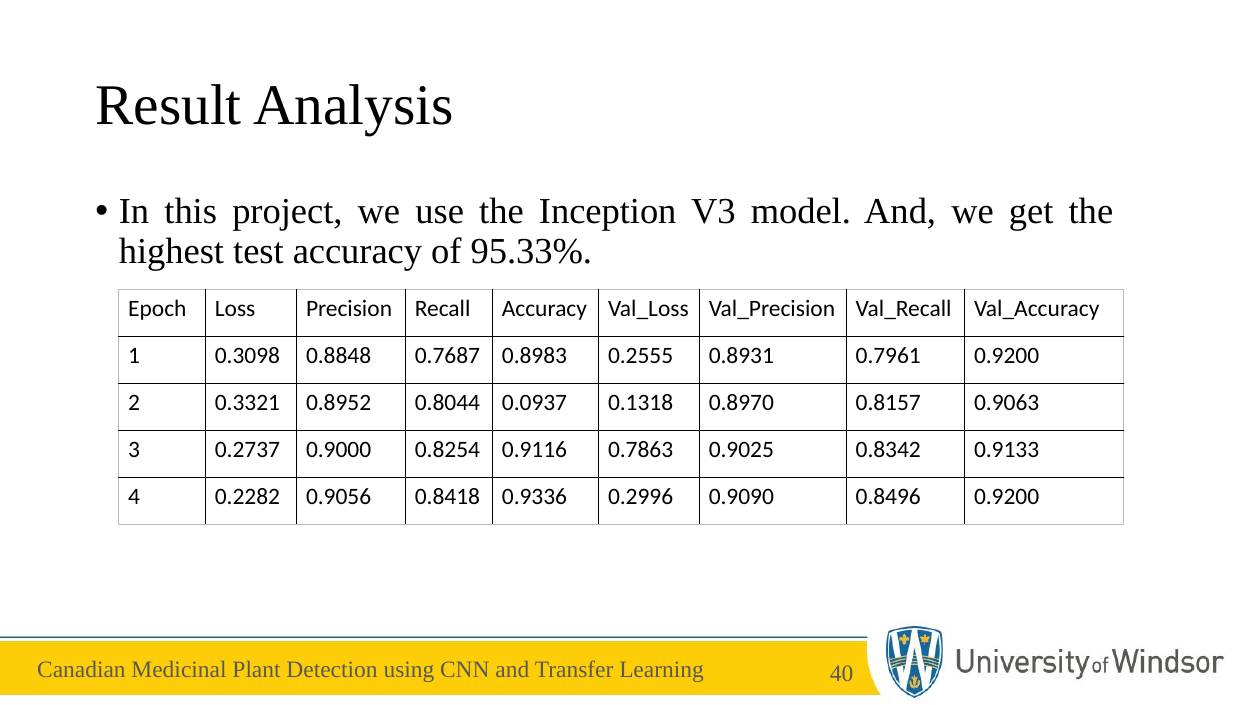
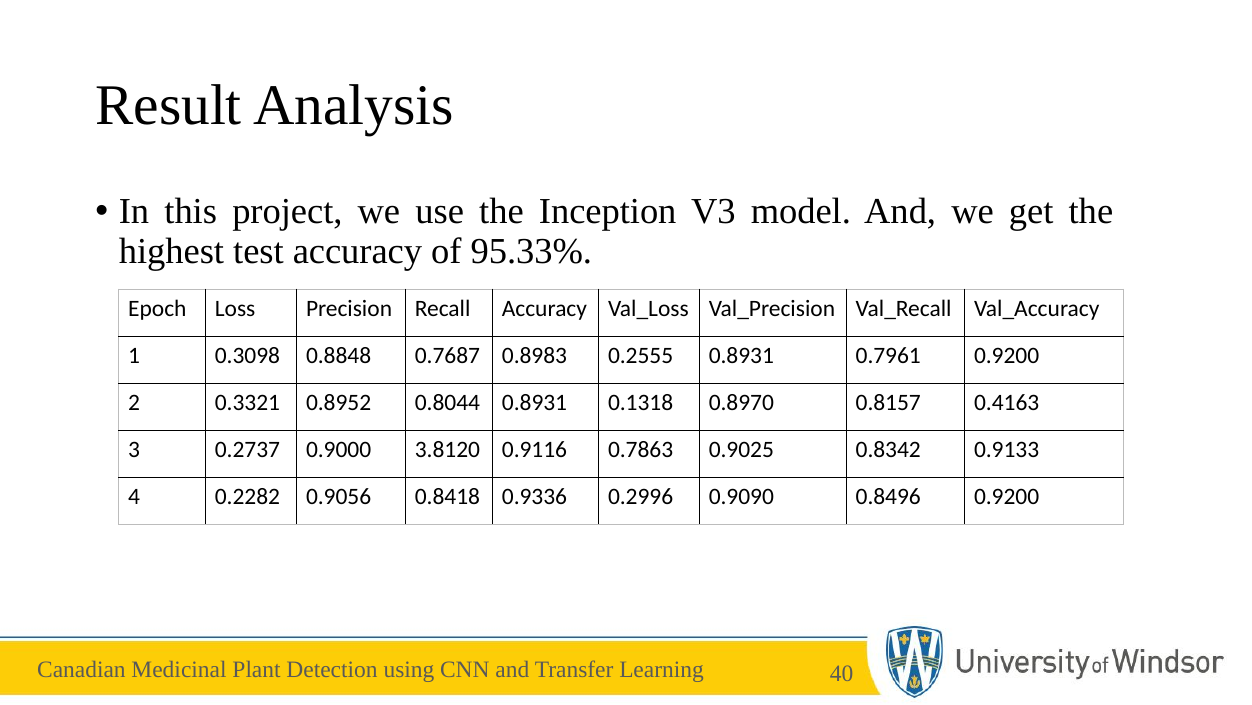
0.8044 0.0937: 0.0937 -> 0.8931 (535, 402)
0.9063: 0.9063 -> 0.4163 (1007, 402)
0.8254: 0.8254 -> 3.8120 (447, 449)
